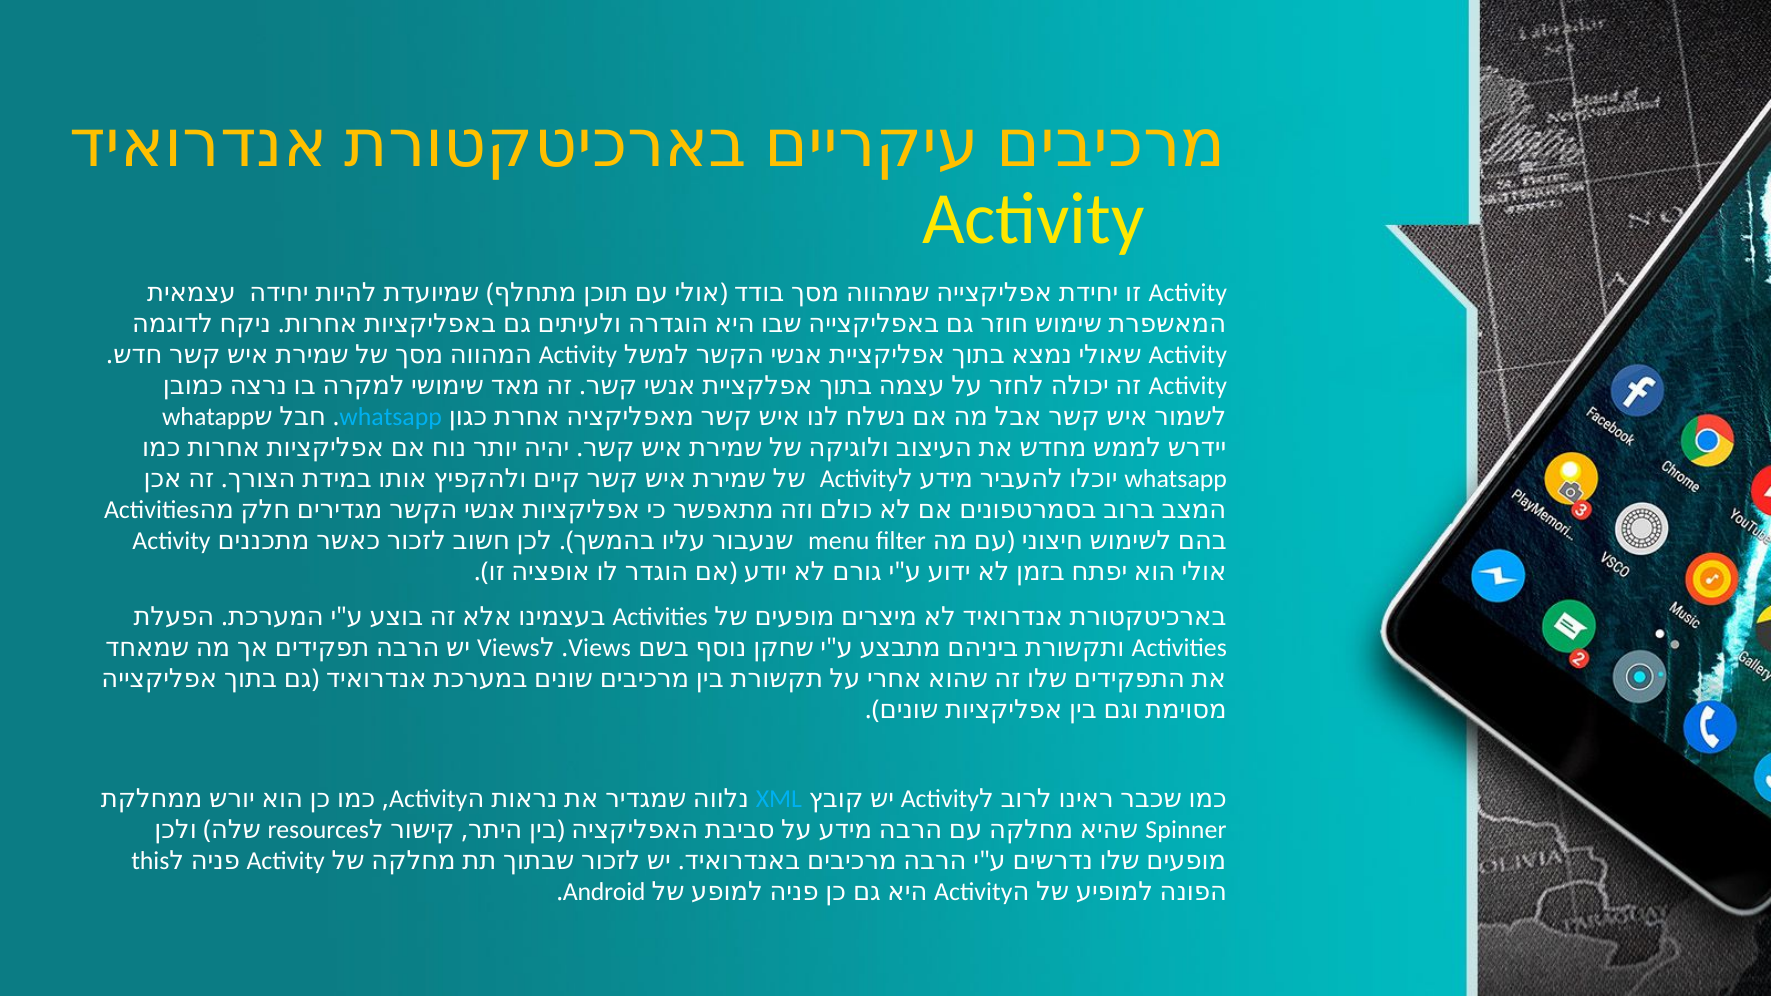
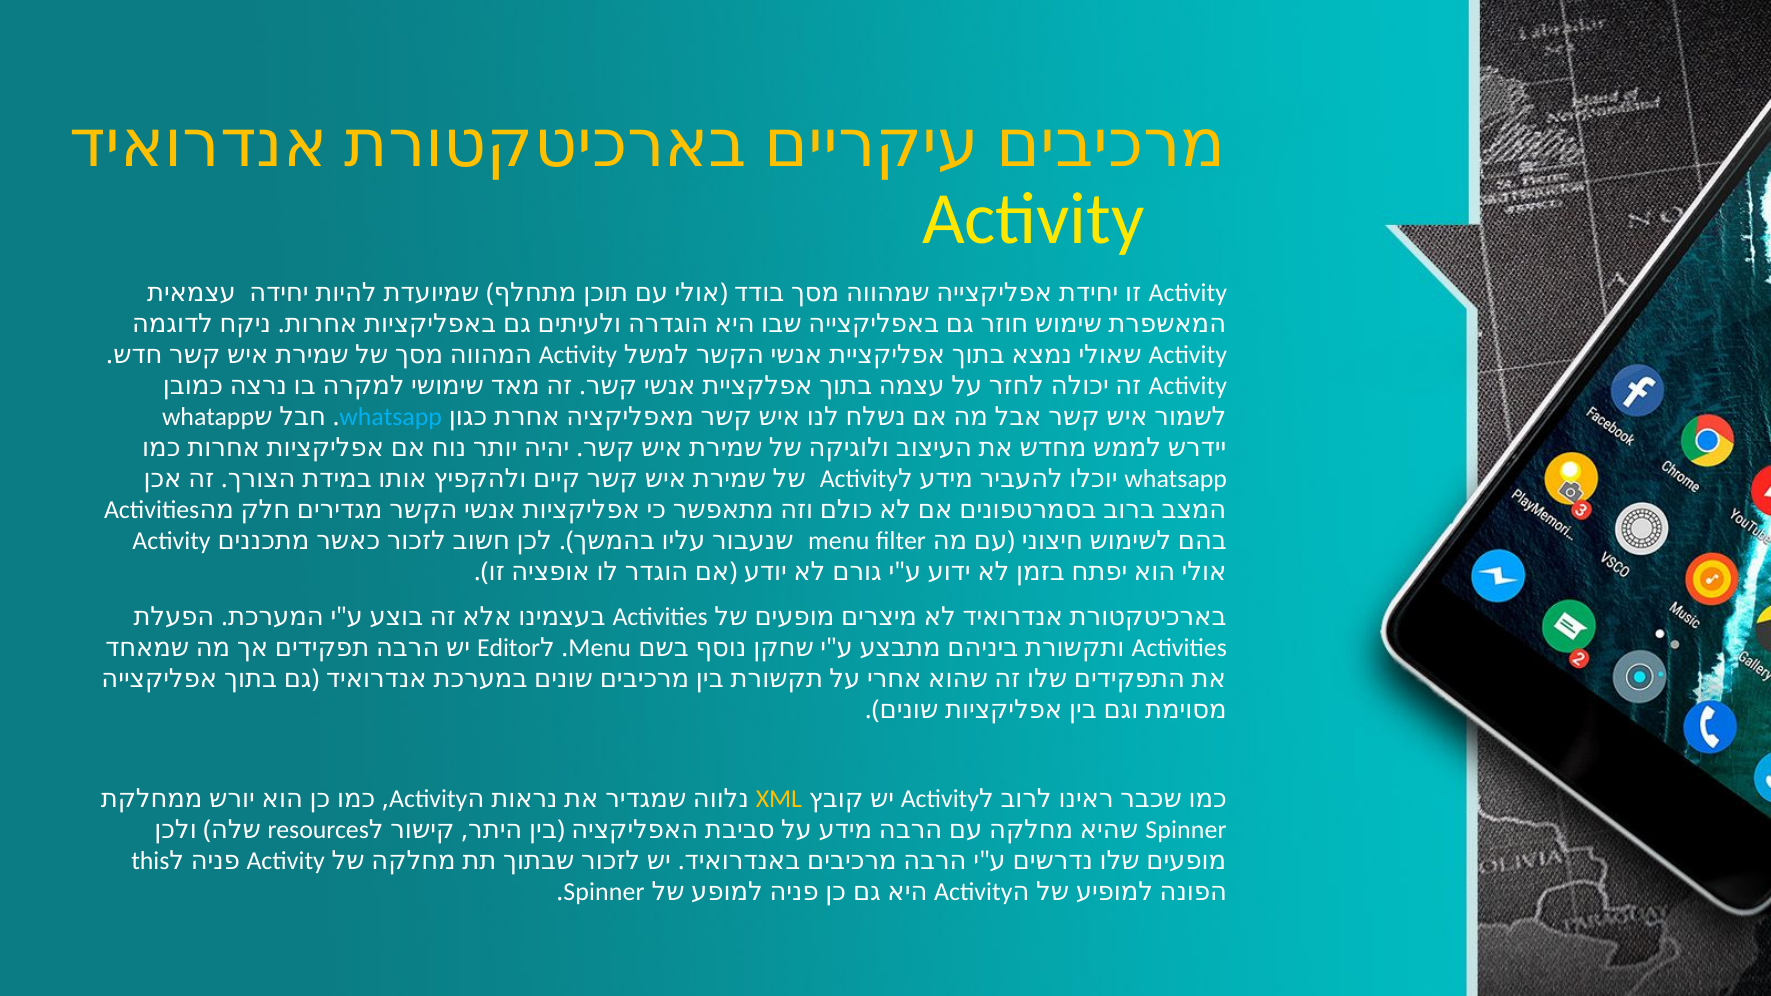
Views: Views -> Editor (509, 648)
Views: Views -> Menu (600, 648)
XML colour: light blue -> yellow (779, 799)
Android: Android -> Spinner (604, 892)
